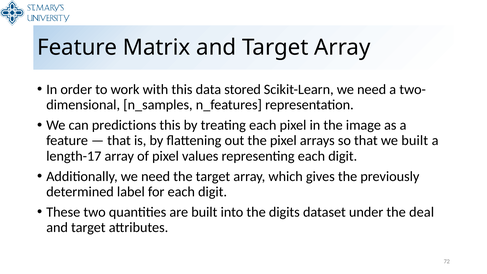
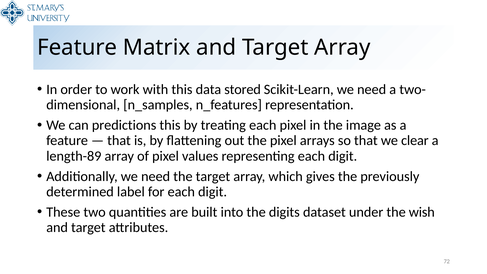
we built: built -> clear (415, 141)
length-17: length-17 -> length-89 (74, 156)
deal: deal -> wish (422, 212)
